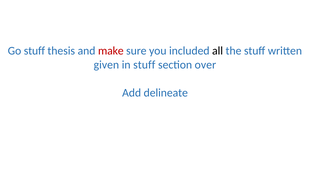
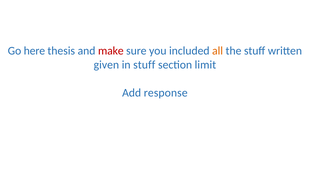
Go stuff: stuff -> here (34, 51)
all colour: black -> orange (218, 51)
over: over -> limit (205, 65)
delineate: delineate -> response (166, 93)
